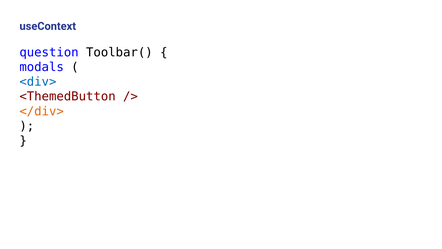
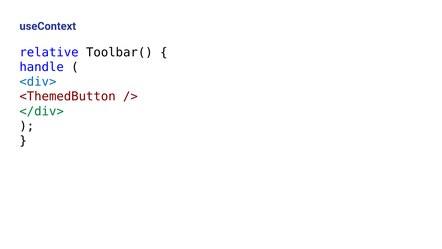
question: question -> relative (49, 52)
modals: modals -> handle (42, 67)
</div> colour: orange -> green (42, 111)
